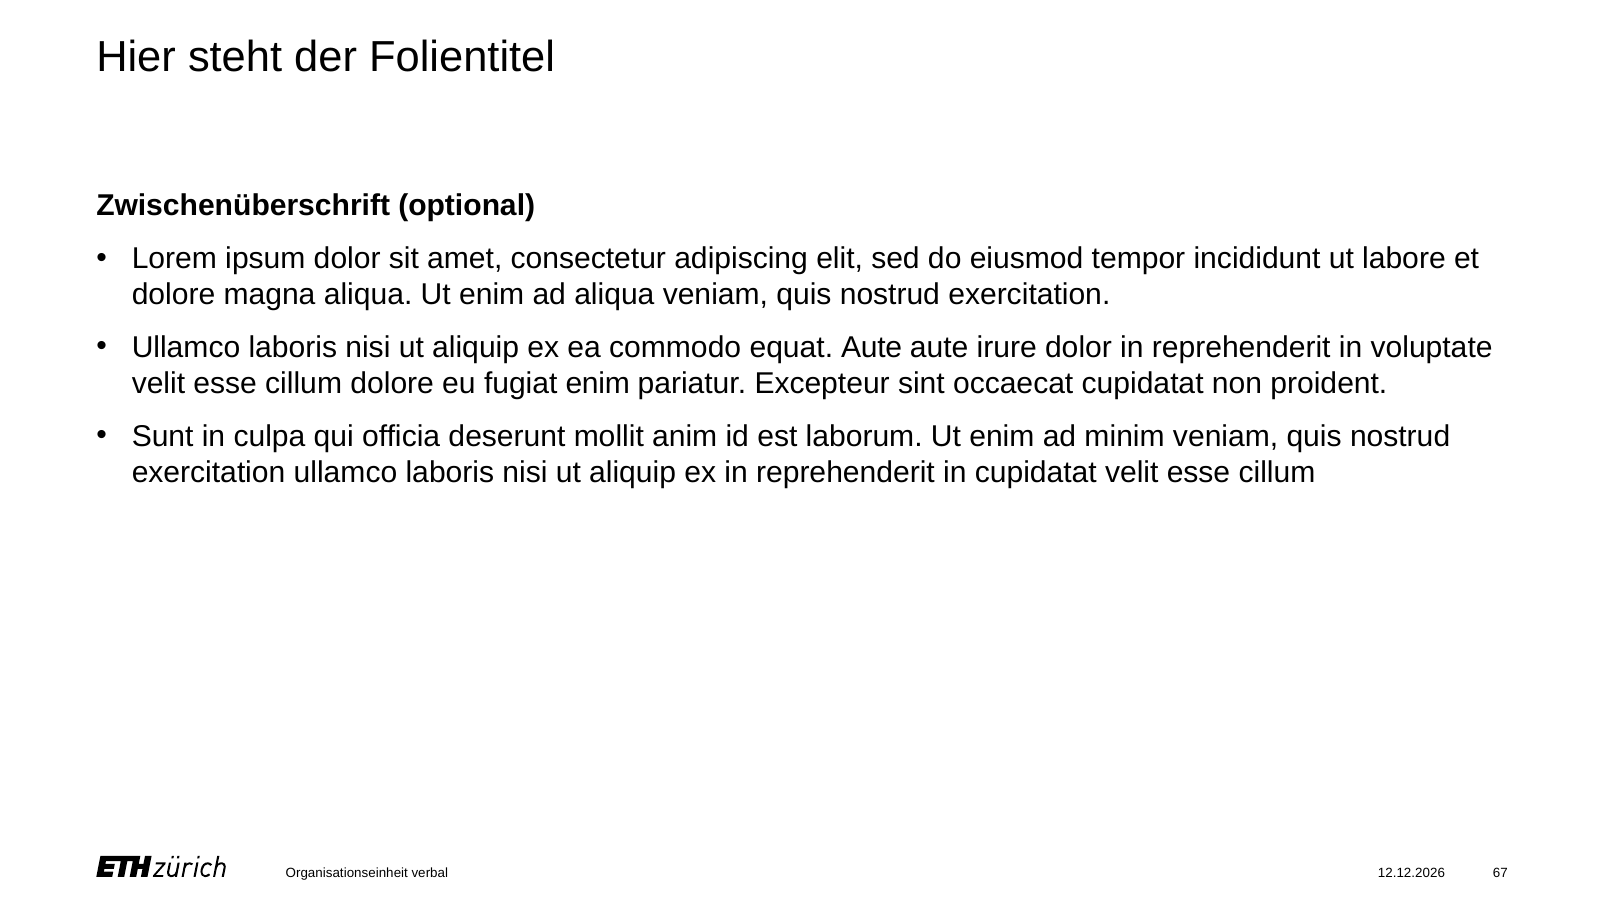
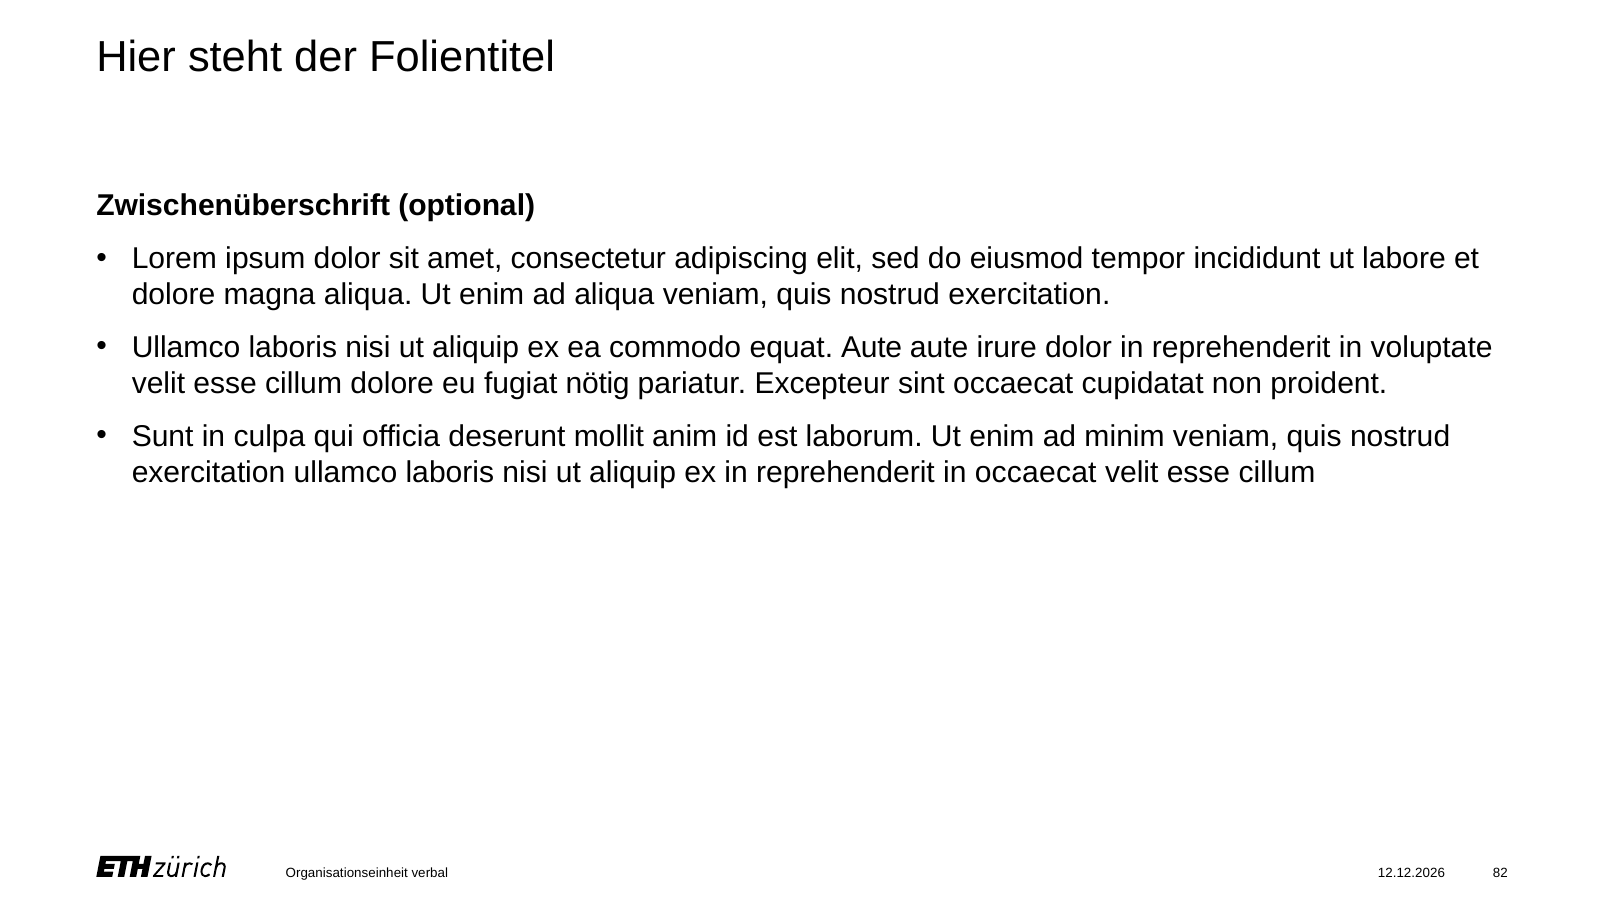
fugiat enim: enim -> nötig (598, 384)
in cupidatat: cupidatat -> occaecat (1036, 473)
67: 67 -> 82 (1500, 873)
